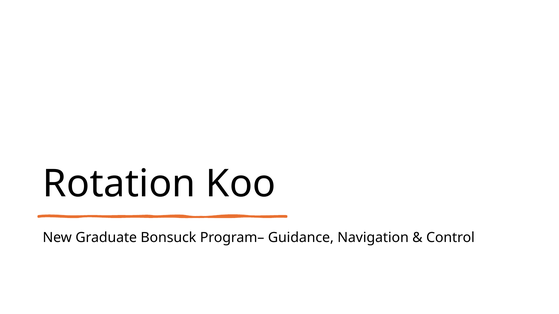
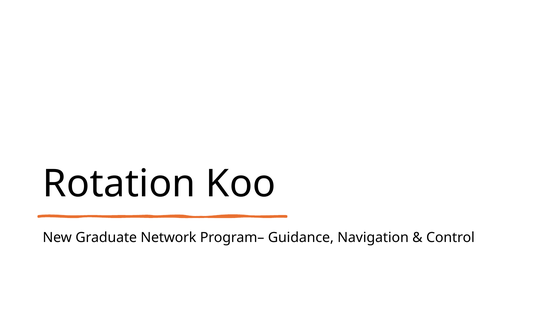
Bonsuck: Bonsuck -> Network (168, 238)
